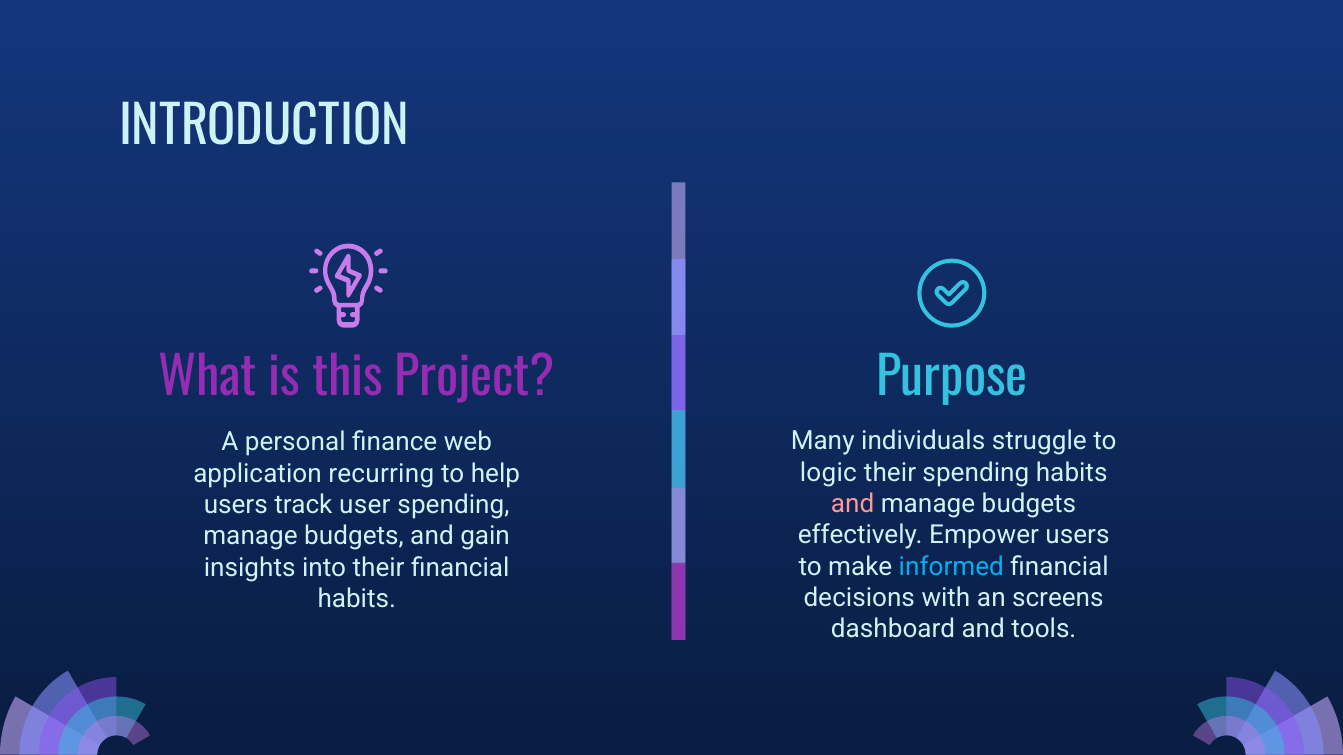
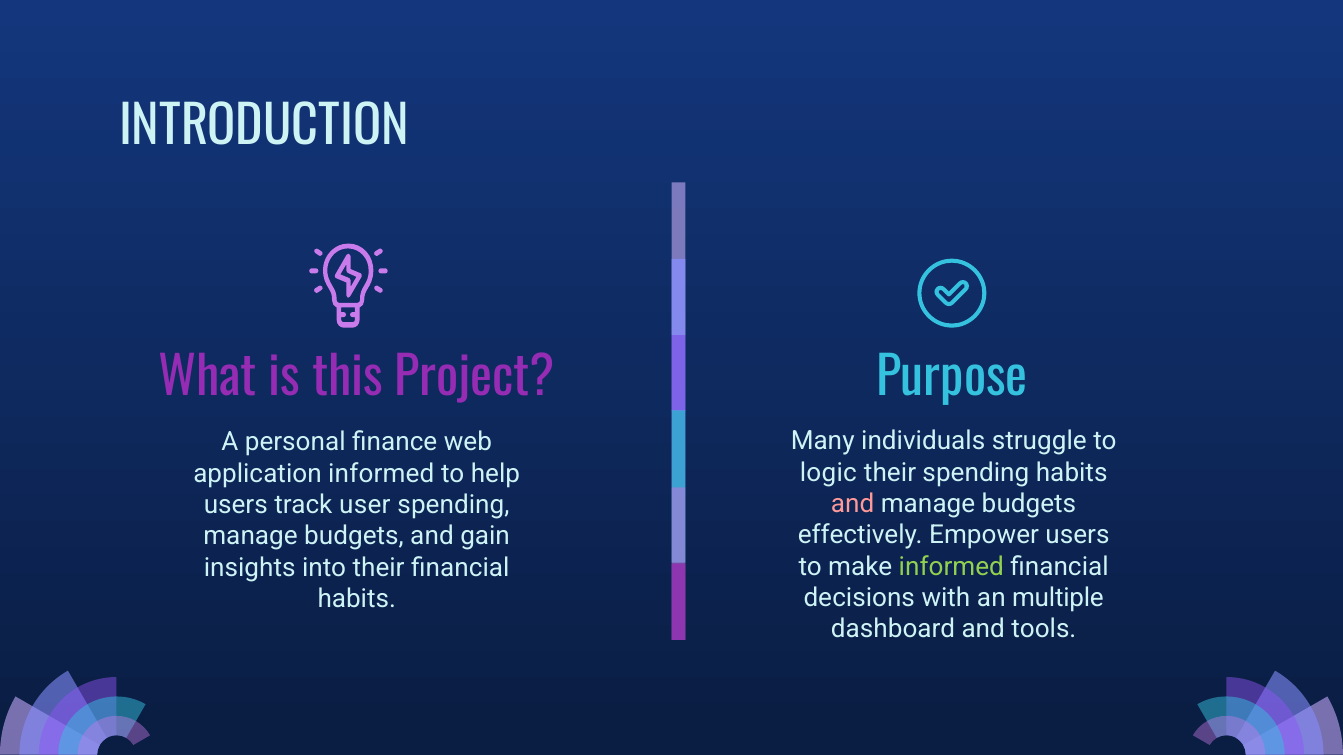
application recurring: recurring -> informed (381, 474)
informed colour: light blue -> light green (951, 567)
screens: screens -> multiple (1058, 598)
